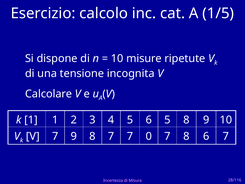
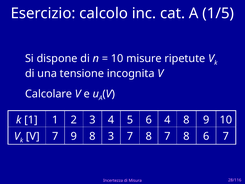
6 5: 5 -> 4 (167, 120)
8 7: 7 -> 3 (111, 136)
0: 0 -> 8 (149, 136)
